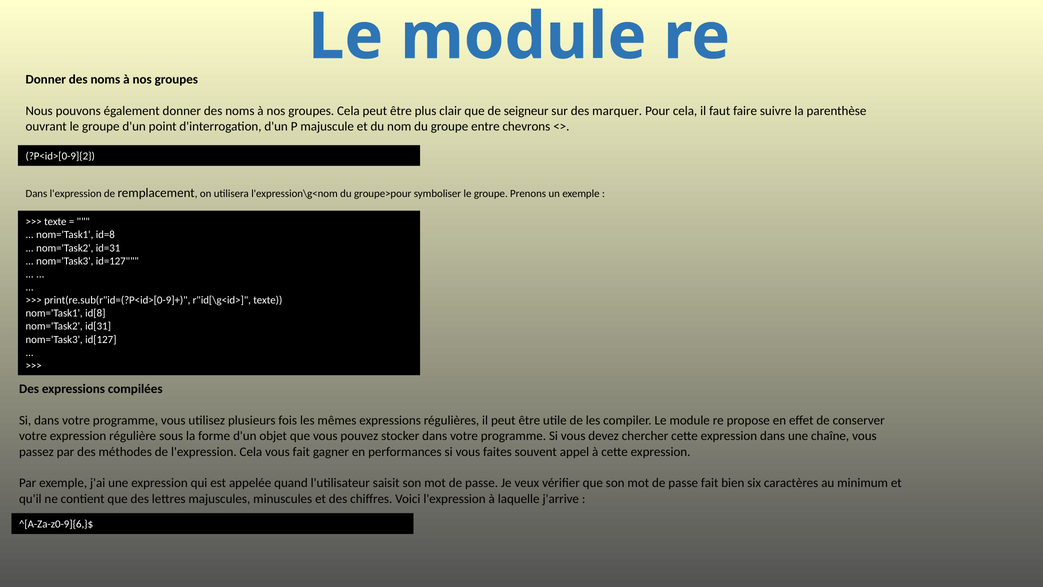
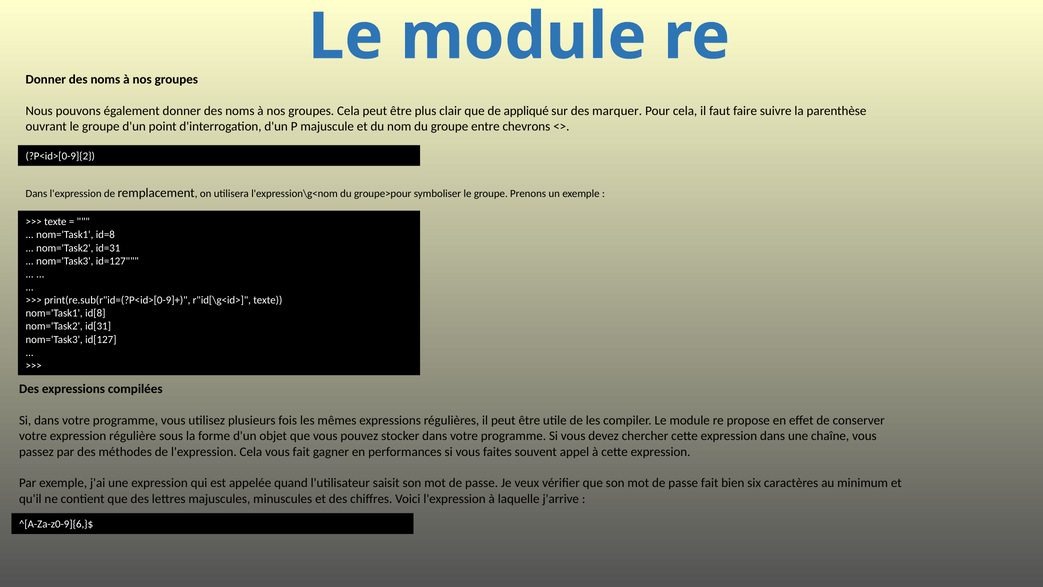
seigneur: seigneur -> appliqué (526, 111)
